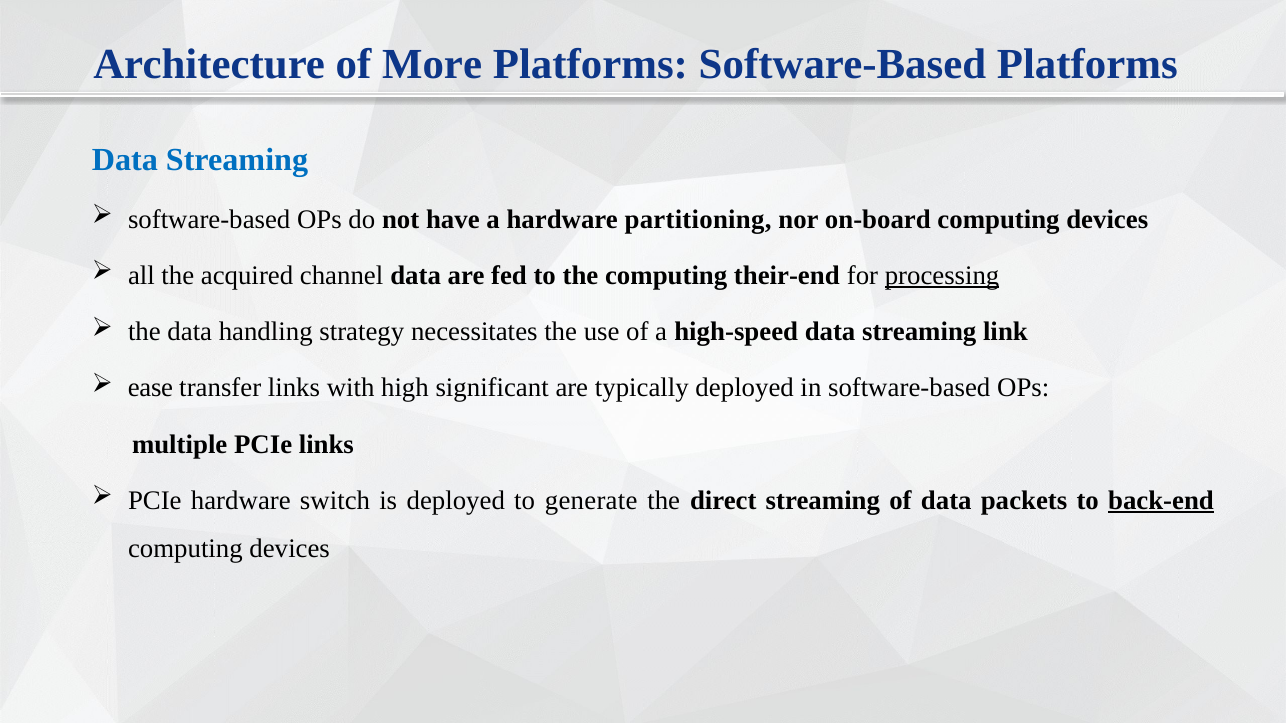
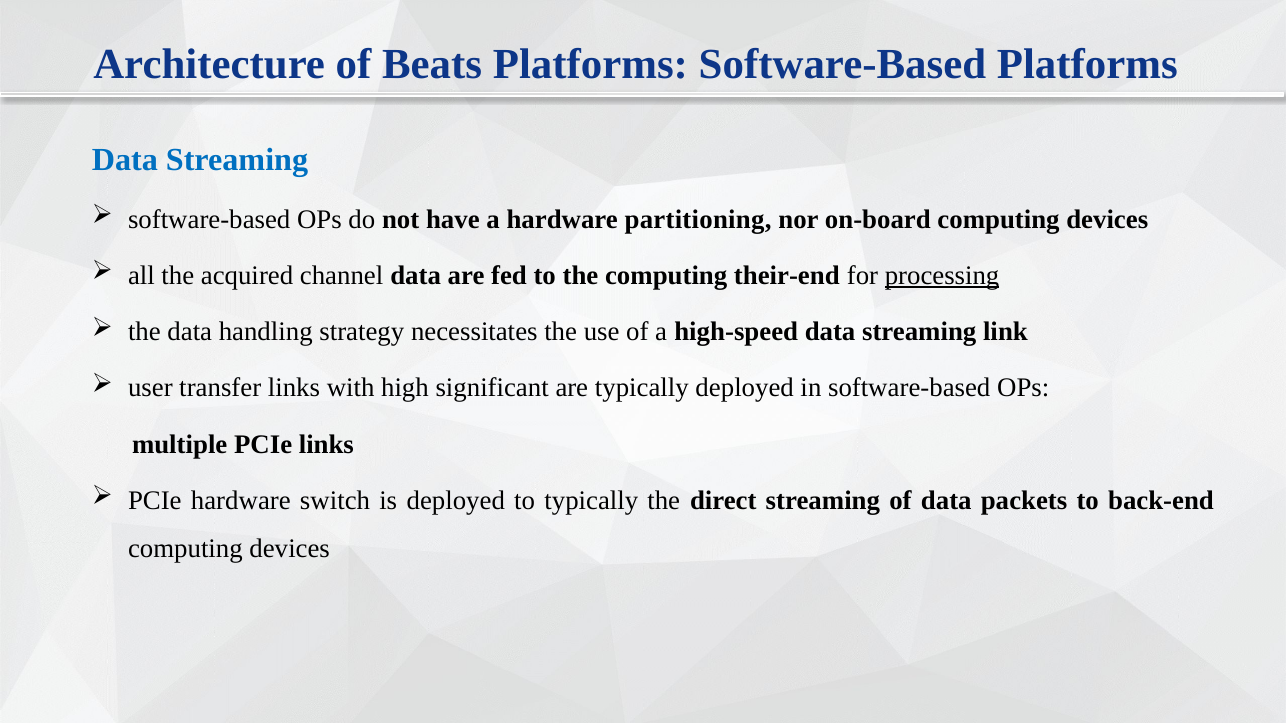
More: More -> Beats (432, 64)
ease: ease -> user (150, 388)
to generate: generate -> typically (591, 501)
back-end underline: present -> none (1161, 501)
